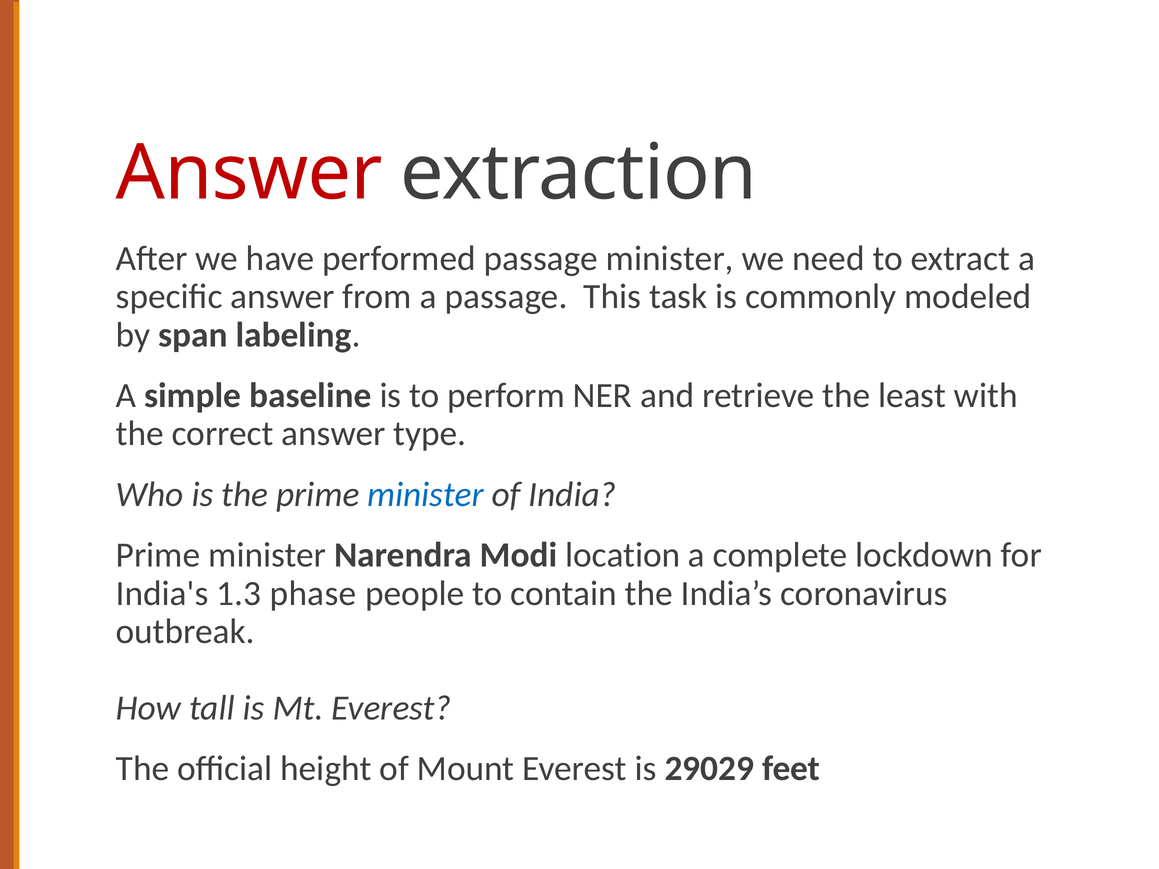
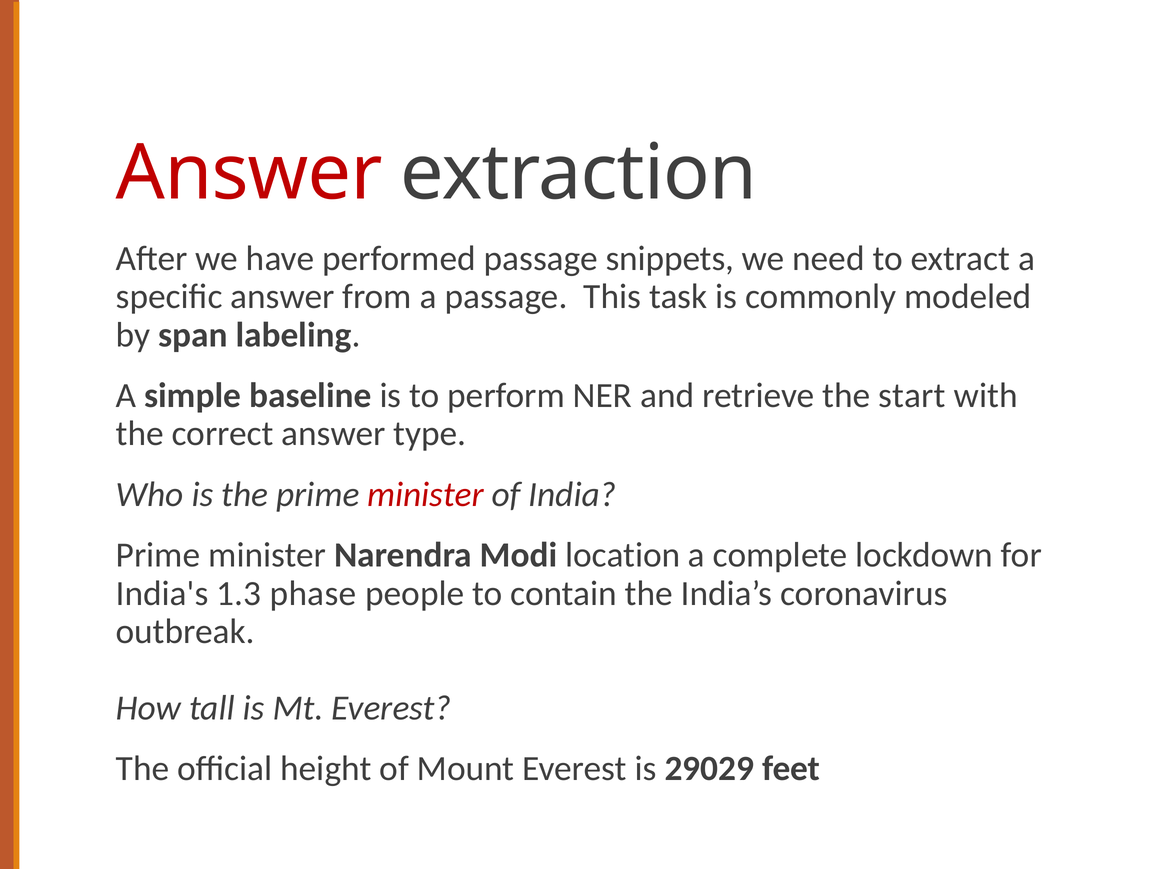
passage minister: minister -> snippets (670, 259)
least: least -> start (912, 396)
minister colour: blue -> red (426, 495)
